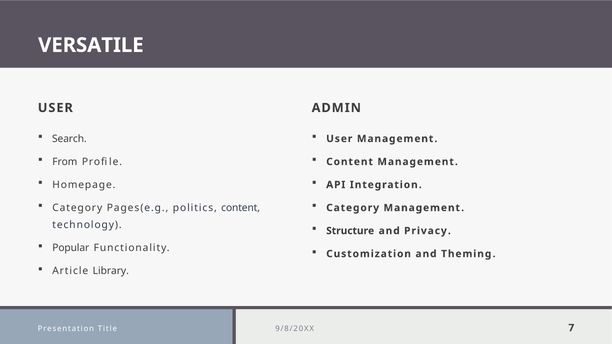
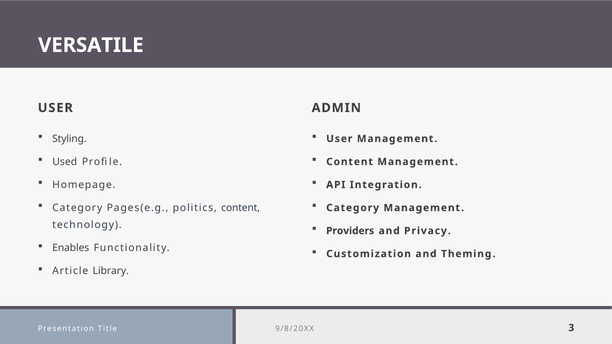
Search: Search -> Styling (69, 139)
From: From -> Used (65, 162)
Structure: Structure -> Providers (350, 231)
Popular: Popular -> Enables (71, 248)
7: 7 -> 3 (571, 328)
